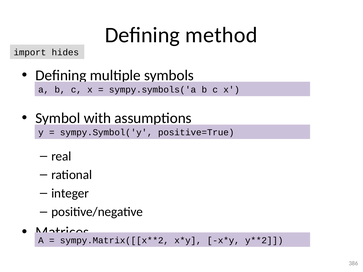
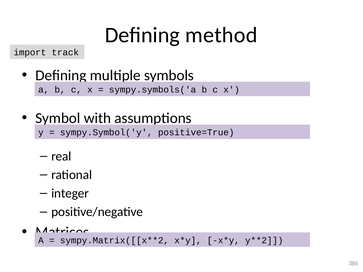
hides: hides -> track (65, 52)
